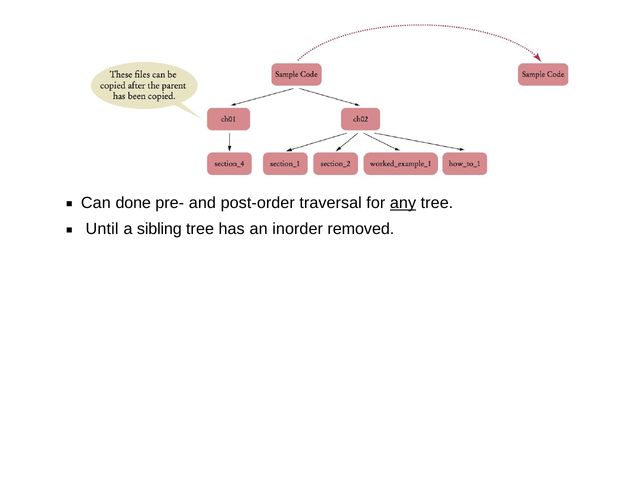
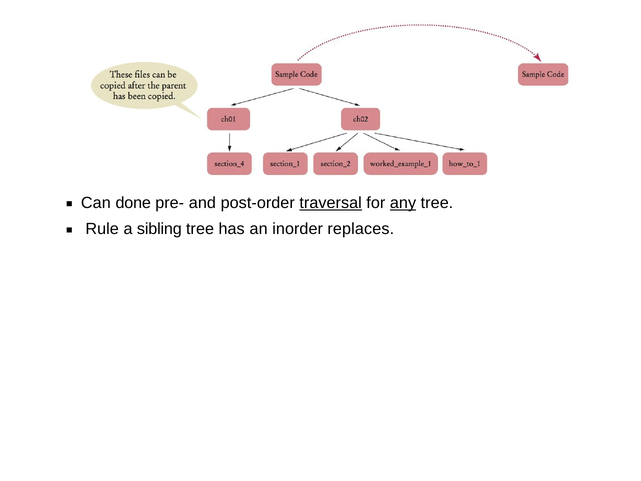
traversal underline: none -> present (331, 203)
Until: Until -> Rule (102, 229)
removed: removed -> replaces (361, 229)
